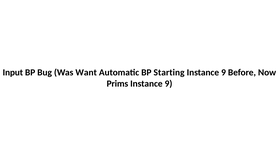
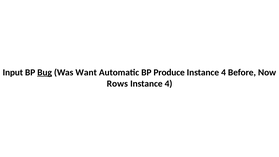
Bug underline: none -> present (45, 72)
Starting: Starting -> Produce (169, 72)
9: 9 -> 4 (224, 72)
Prims: Prims -> Rows (117, 84)
9: 9 -> 4 (168, 84)
